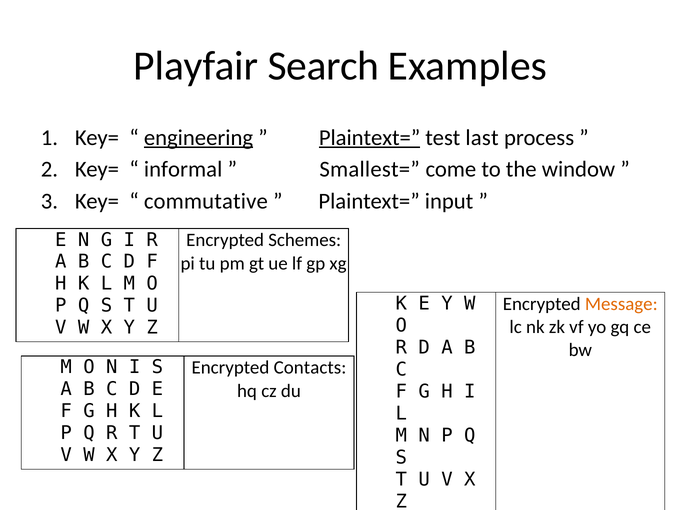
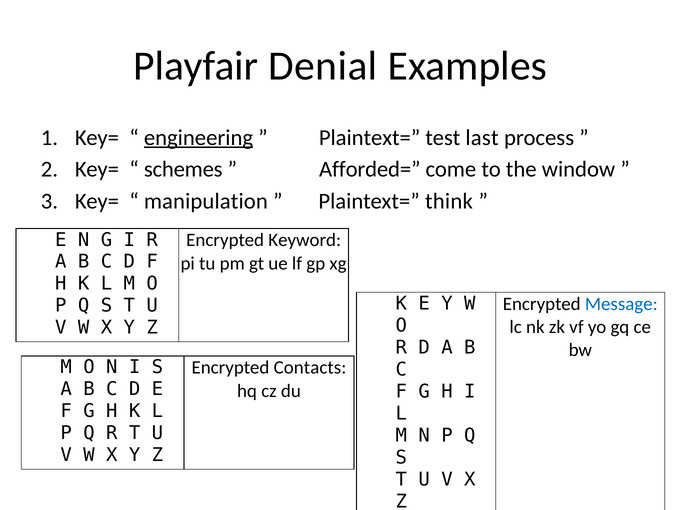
Search: Search -> Denial (323, 66)
Plaintext= underline: present -> none (370, 138)
informal: informal -> schemes (183, 170)
Smallest=: Smallest= -> Afforded= (370, 170)
commutative: commutative -> manipulation (206, 201)
input: input -> think (449, 201)
Schemes: Schemes -> Keyword (305, 241)
Message colour: orange -> blue (621, 304)
